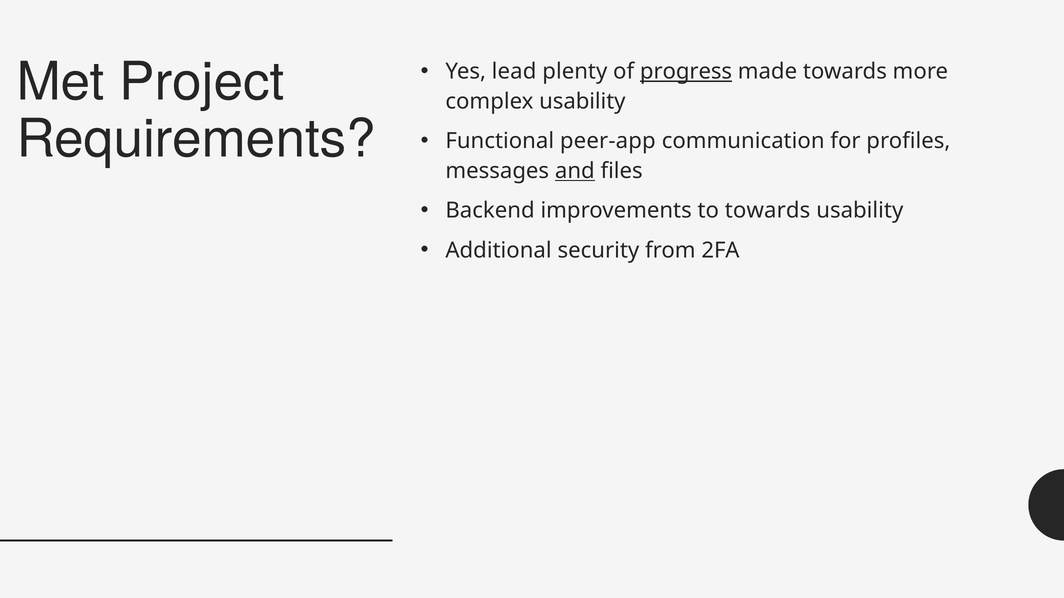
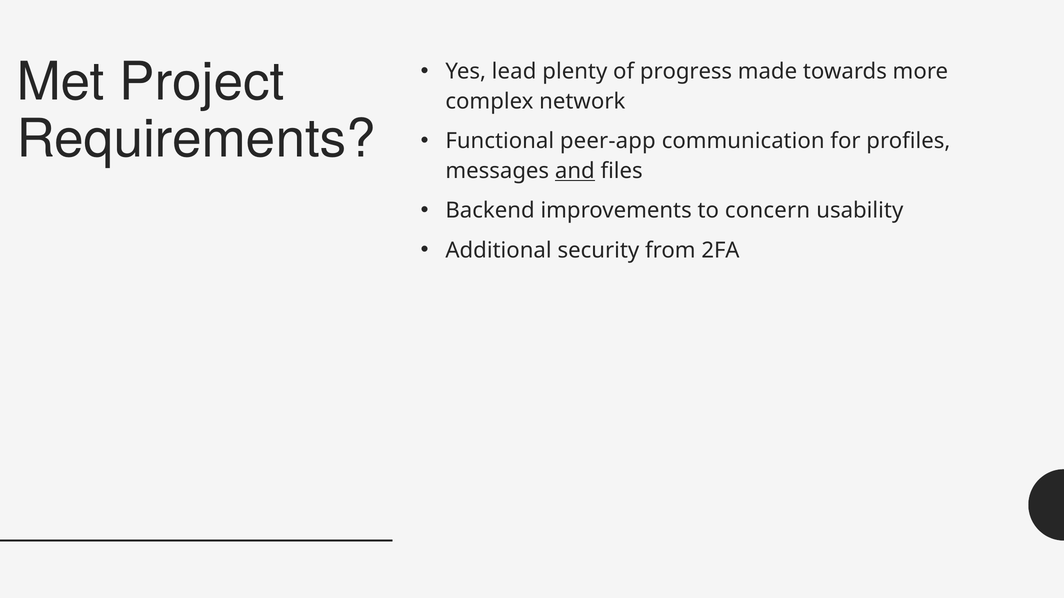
progress underline: present -> none (686, 72)
complex usability: usability -> network (582, 101)
to towards: towards -> concern (768, 211)
